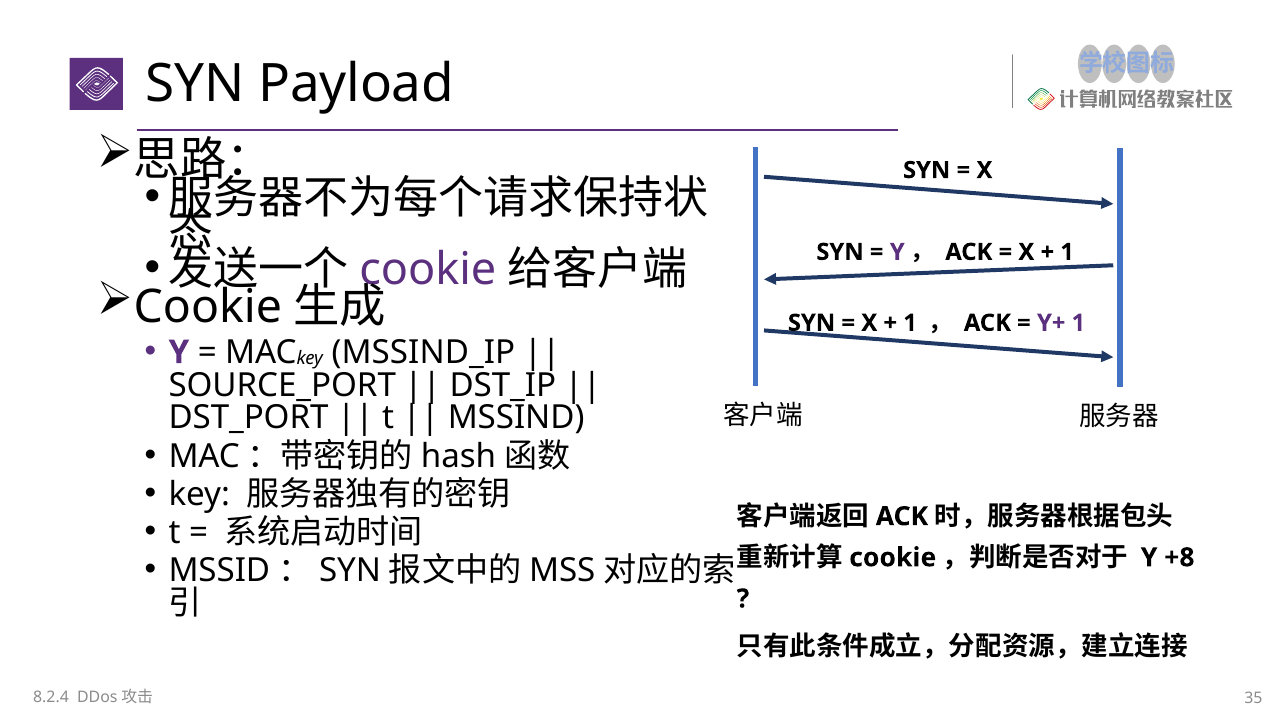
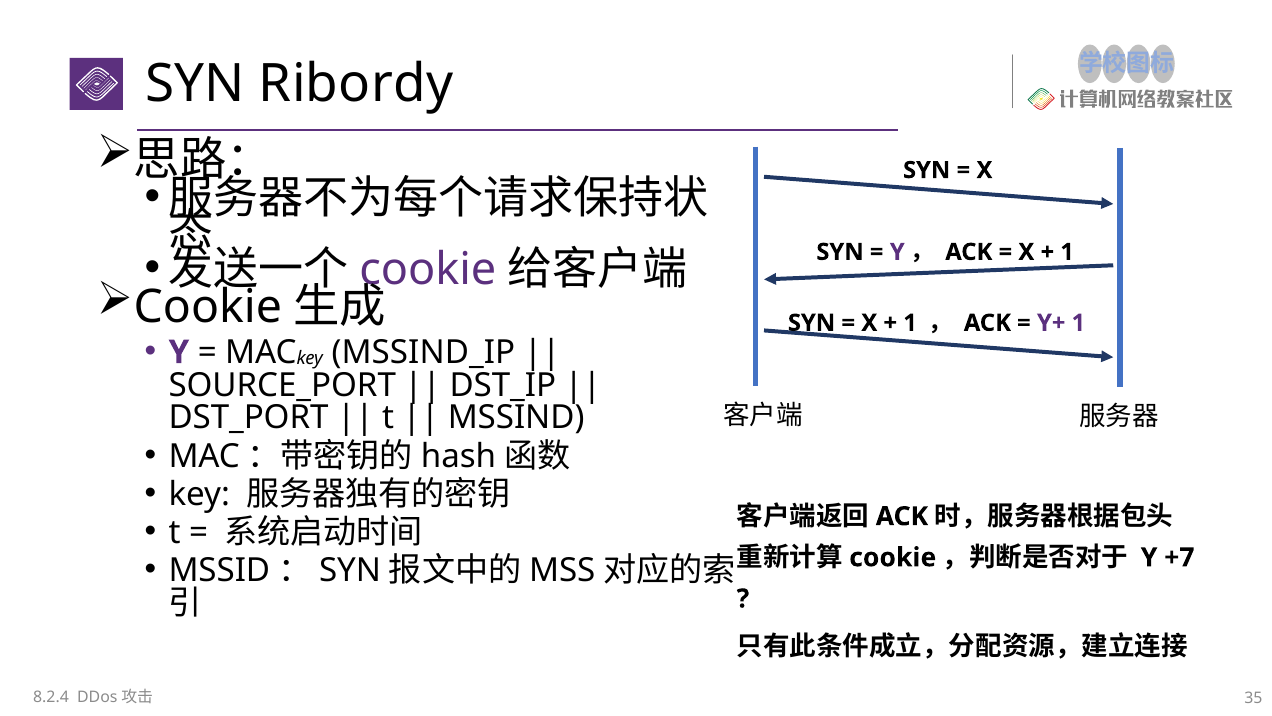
Payload: Payload -> Ribordy (356, 84)
+8: +8 -> +7 (1179, 557)
